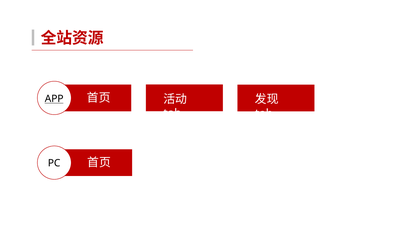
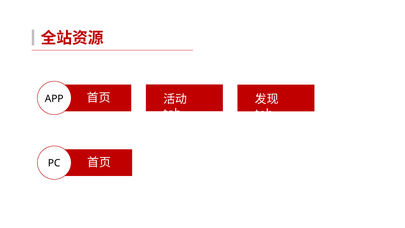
APP underline: present -> none (54, 99)
